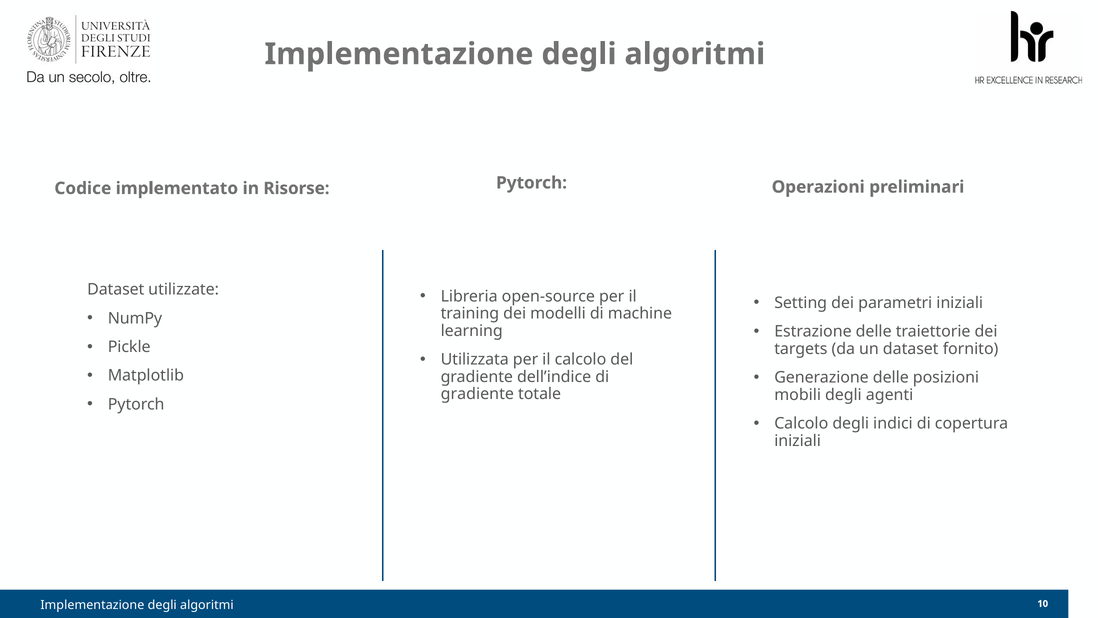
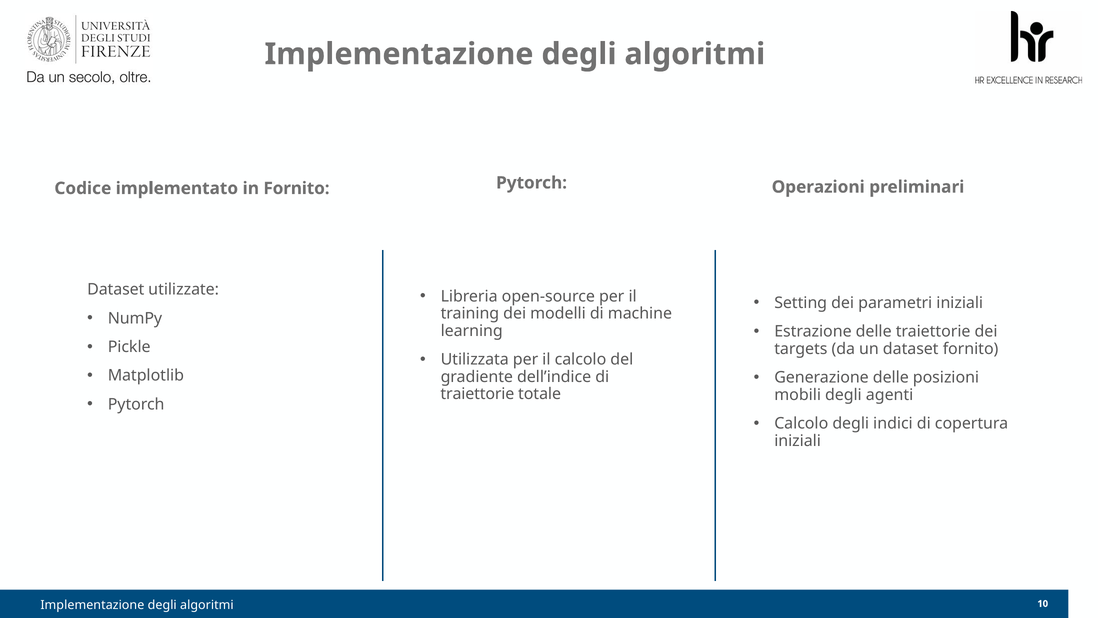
in Risorse: Risorse -> Fornito (296, 188)
gradiente: gradiente -> traiettorie (477, 394)
